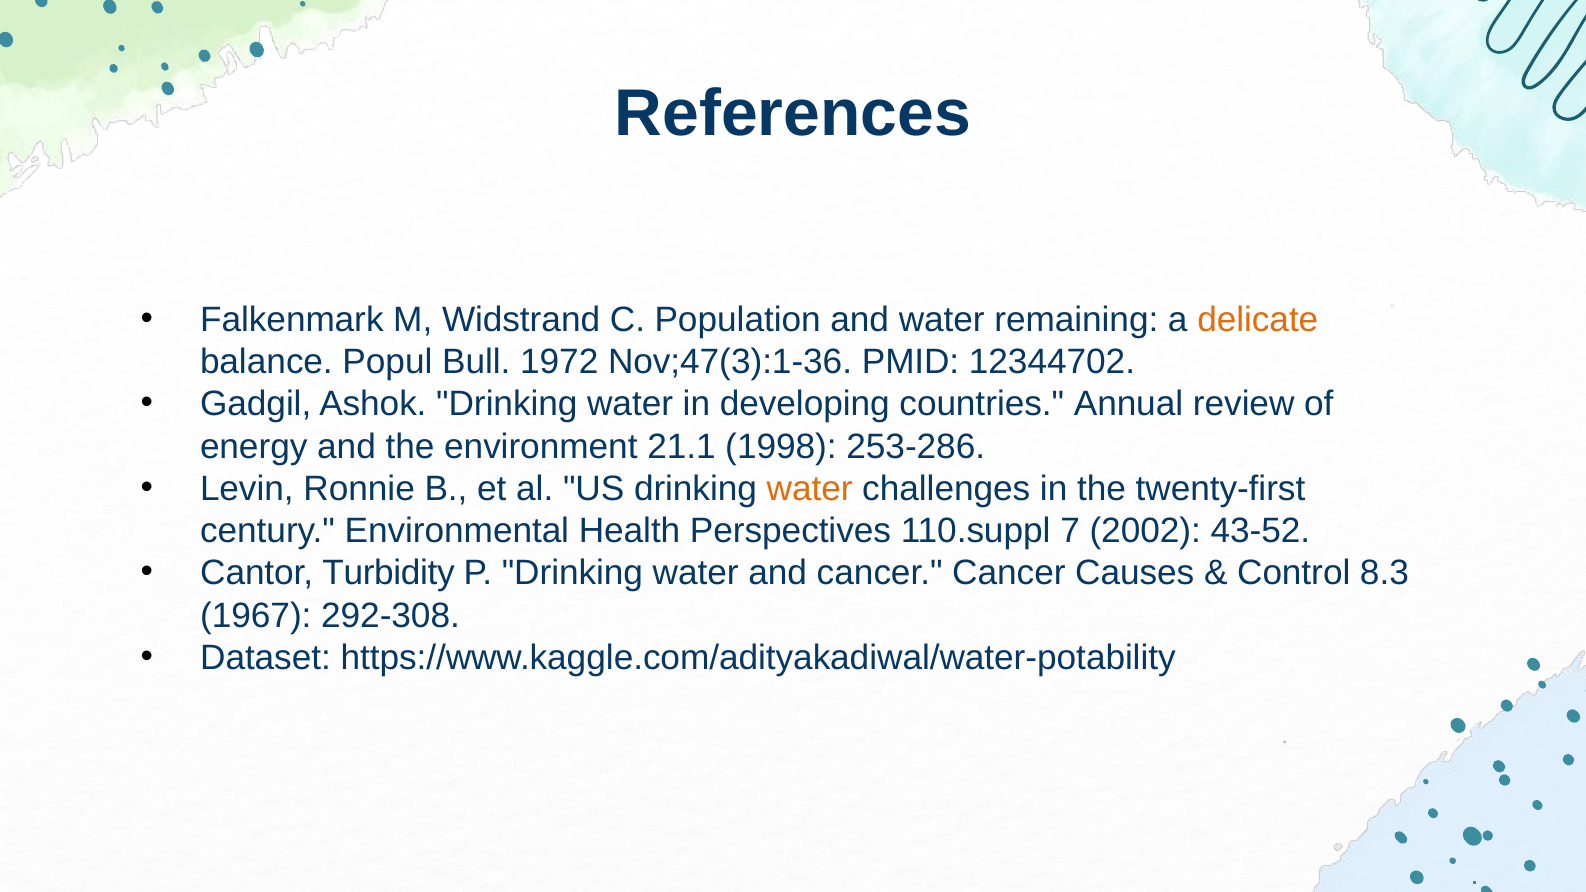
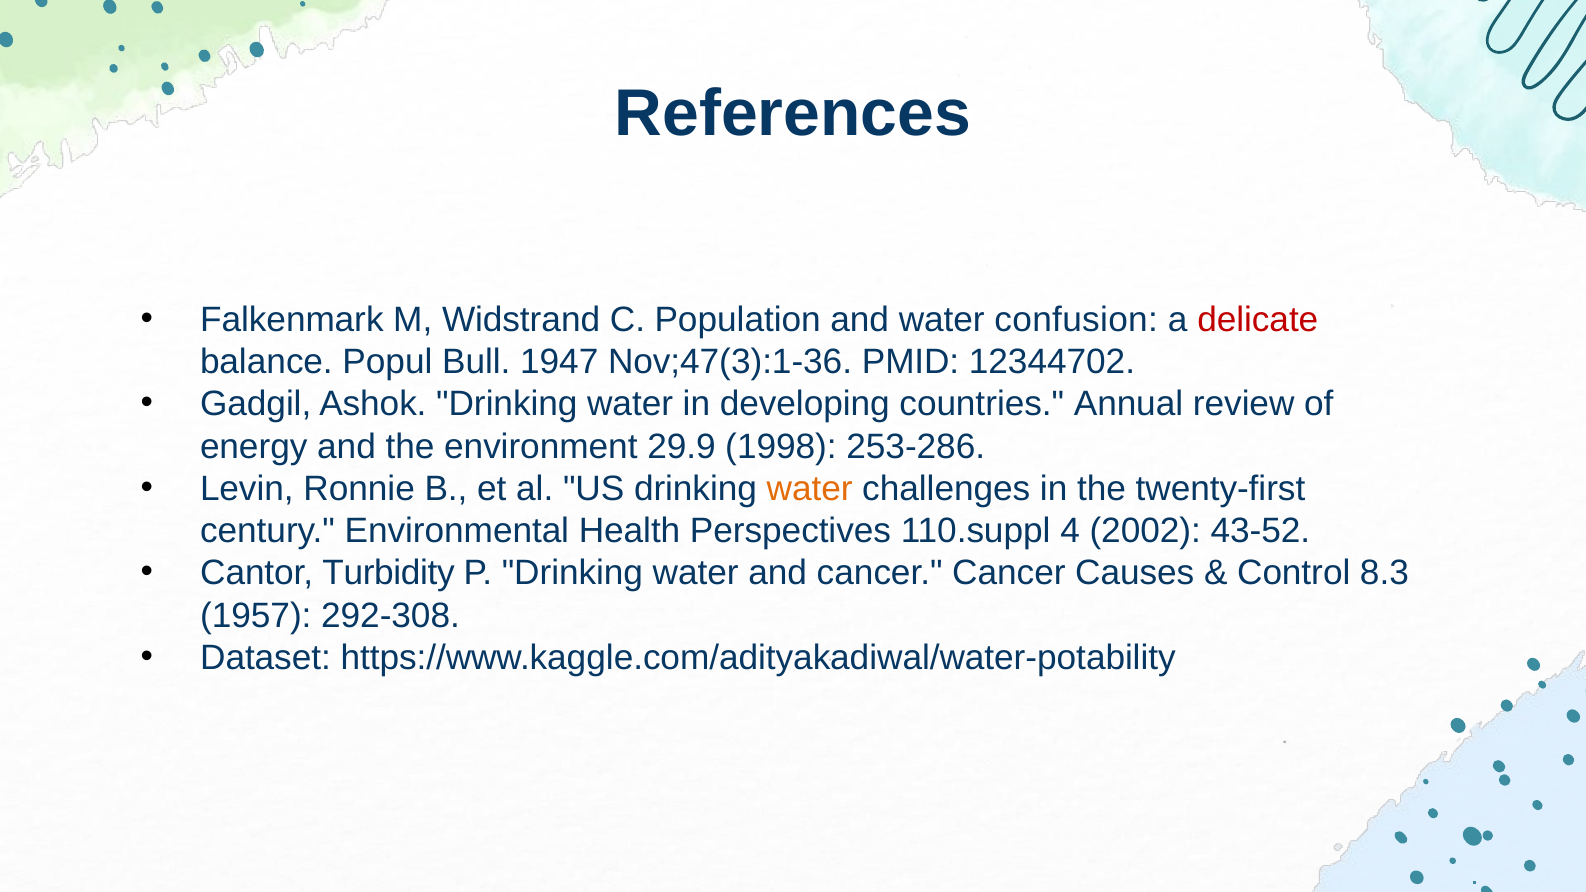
remaining: remaining -> confusion (1076, 320)
delicate colour: orange -> red (1258, 320)
1972: 1972 -> 1947 (559, 362)
21.1: 21.1 -> 29.9 (681, 447)
7: 7 -> 4 (1070, 531)
1967: 1967 -> 1957 (256, 616)
